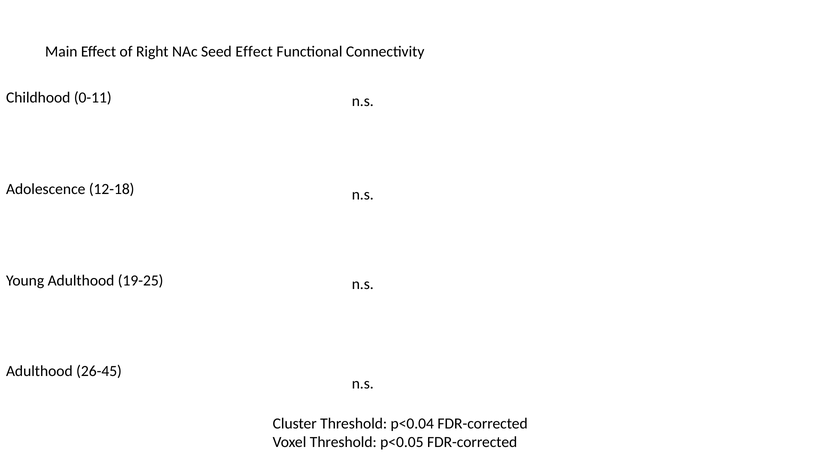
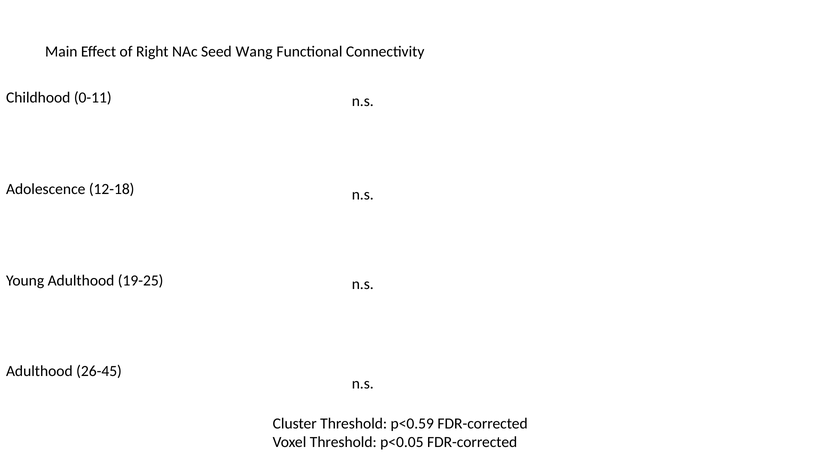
Seed Effect: Effect -> Wang (254, 51)
p<0.04: p<0.04 -> p<0.59 (412, 424)
